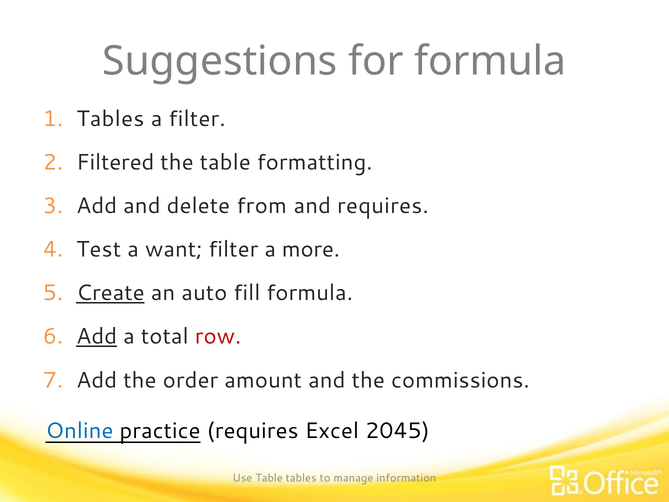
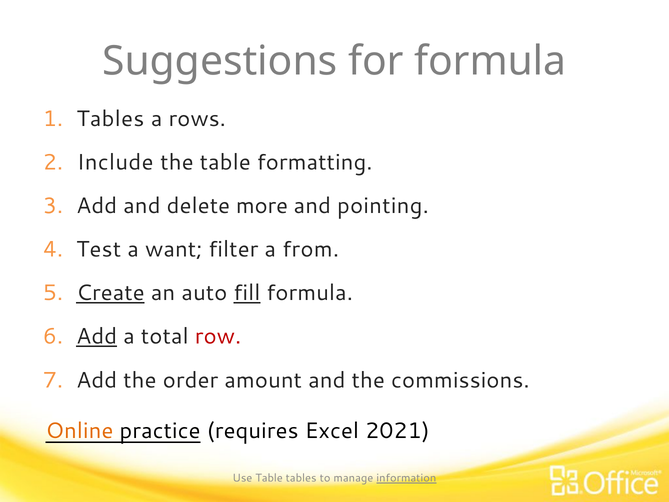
a filter: filter -> rows (197, 119)
Filtered: Filtered -> Include (115, 163)
from: from -> more (262, 206)
and requires: requires -> pointing (383, 206)
more: more -> from (311, 249)
fill underline: none -> present (247, 293)
Online colour: blue -> orange (80, 431)
2045: 2045 -> 2021 (397, 431)
information underline: none -> present (406, 478)
